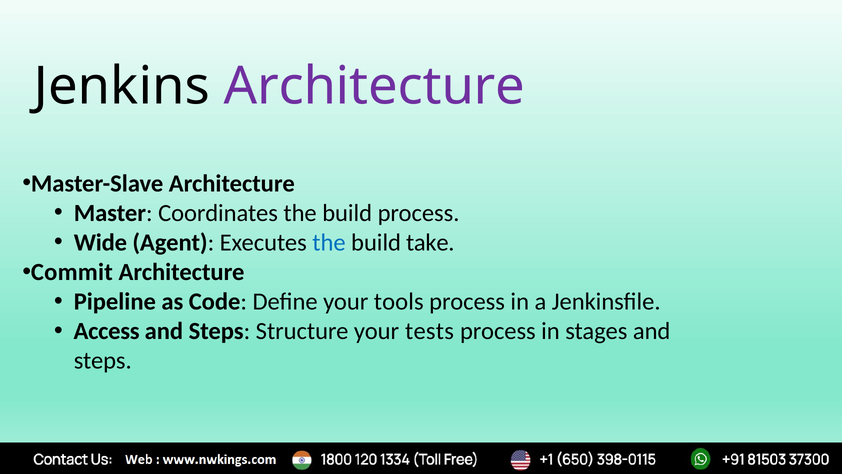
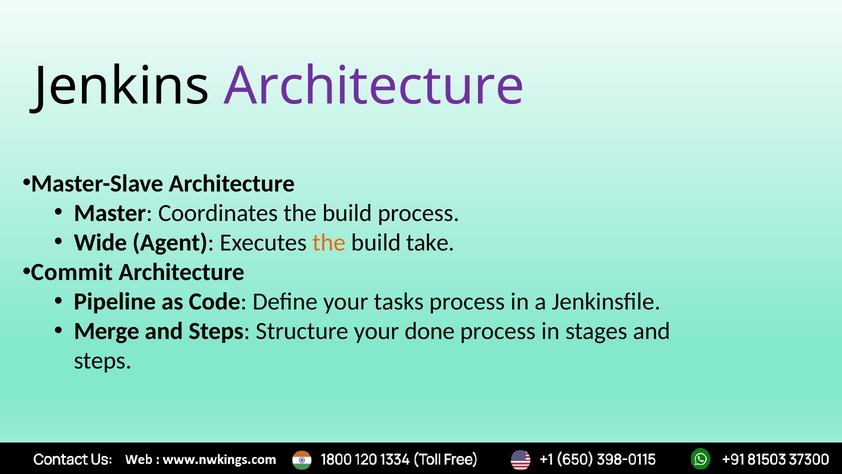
the colour: blue -> orange (329, 243)
tools: tools -> tasks (399, 301)
Access: Access -> Merge (107, 331)
tests: tests -> done (430, 331)
